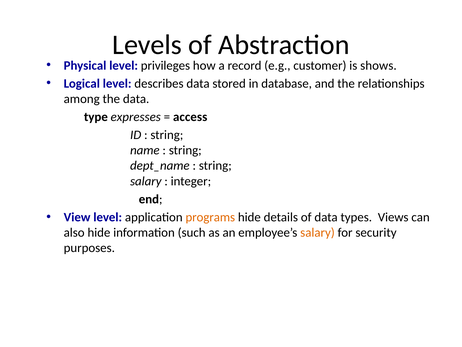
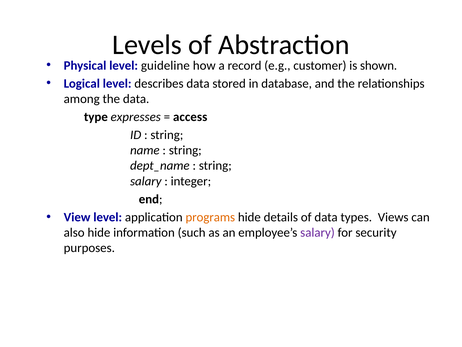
privileges: privileges -> guideline (165, 65)
shows: shows -> shown (379, 65)
salary colour: orange -> purple (317, 232)
